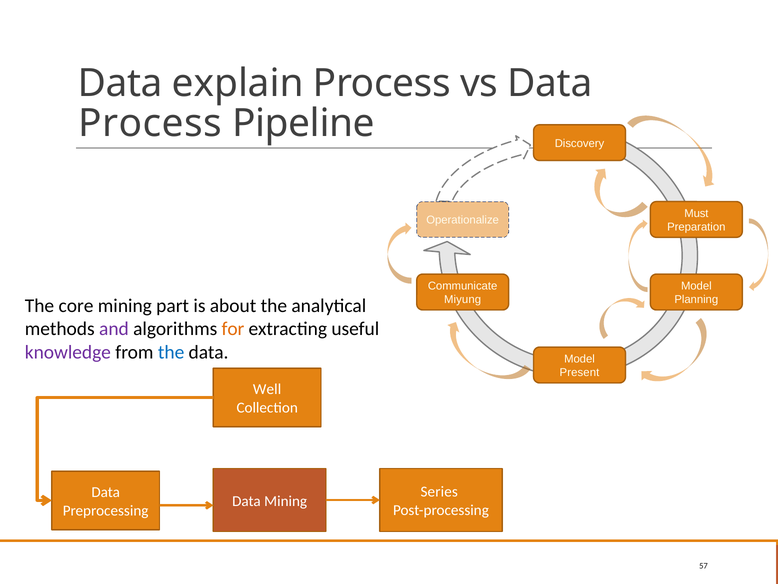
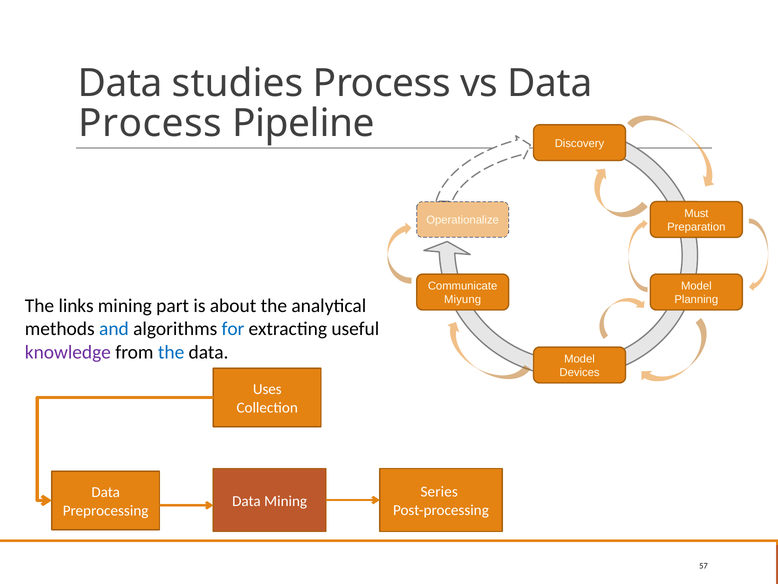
explain: explain -> studies (238, 83)
core: core -> links (76, 305)
and colour: purple -> blue (114, 329)
for colour: orange -> blue (233, 329)
Present: Present -> Devices (580, 372)
Well: Well -> Uses (267, 389)
